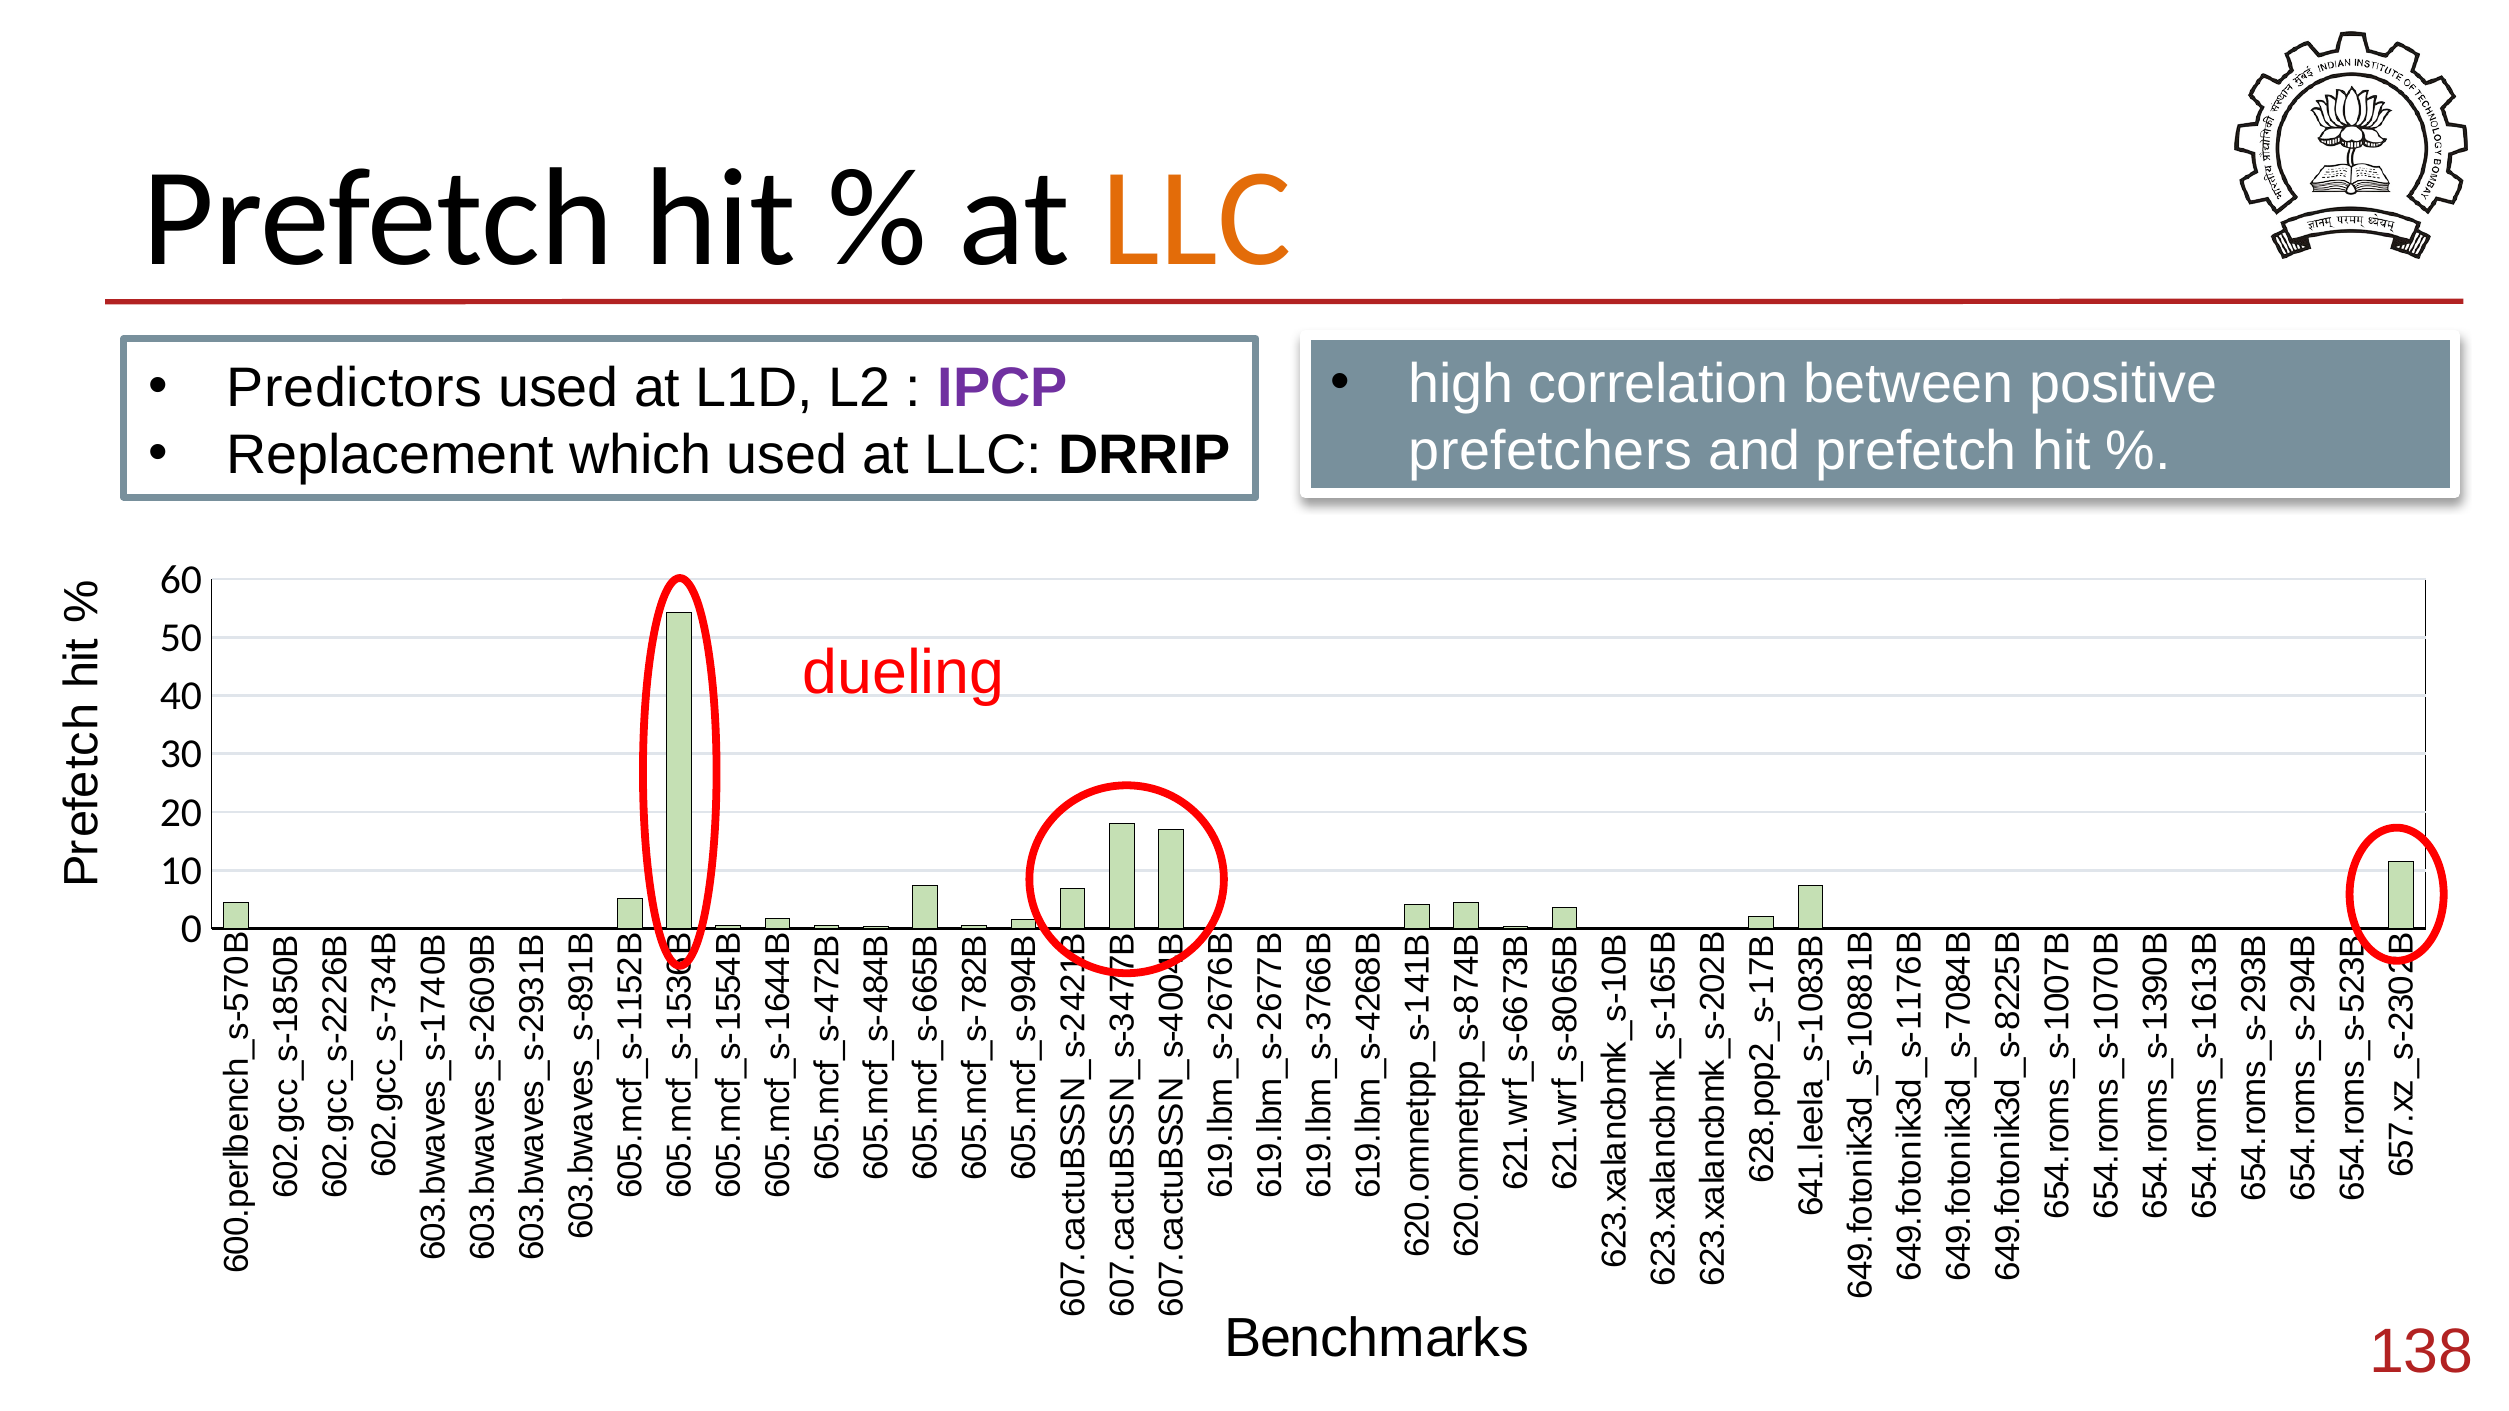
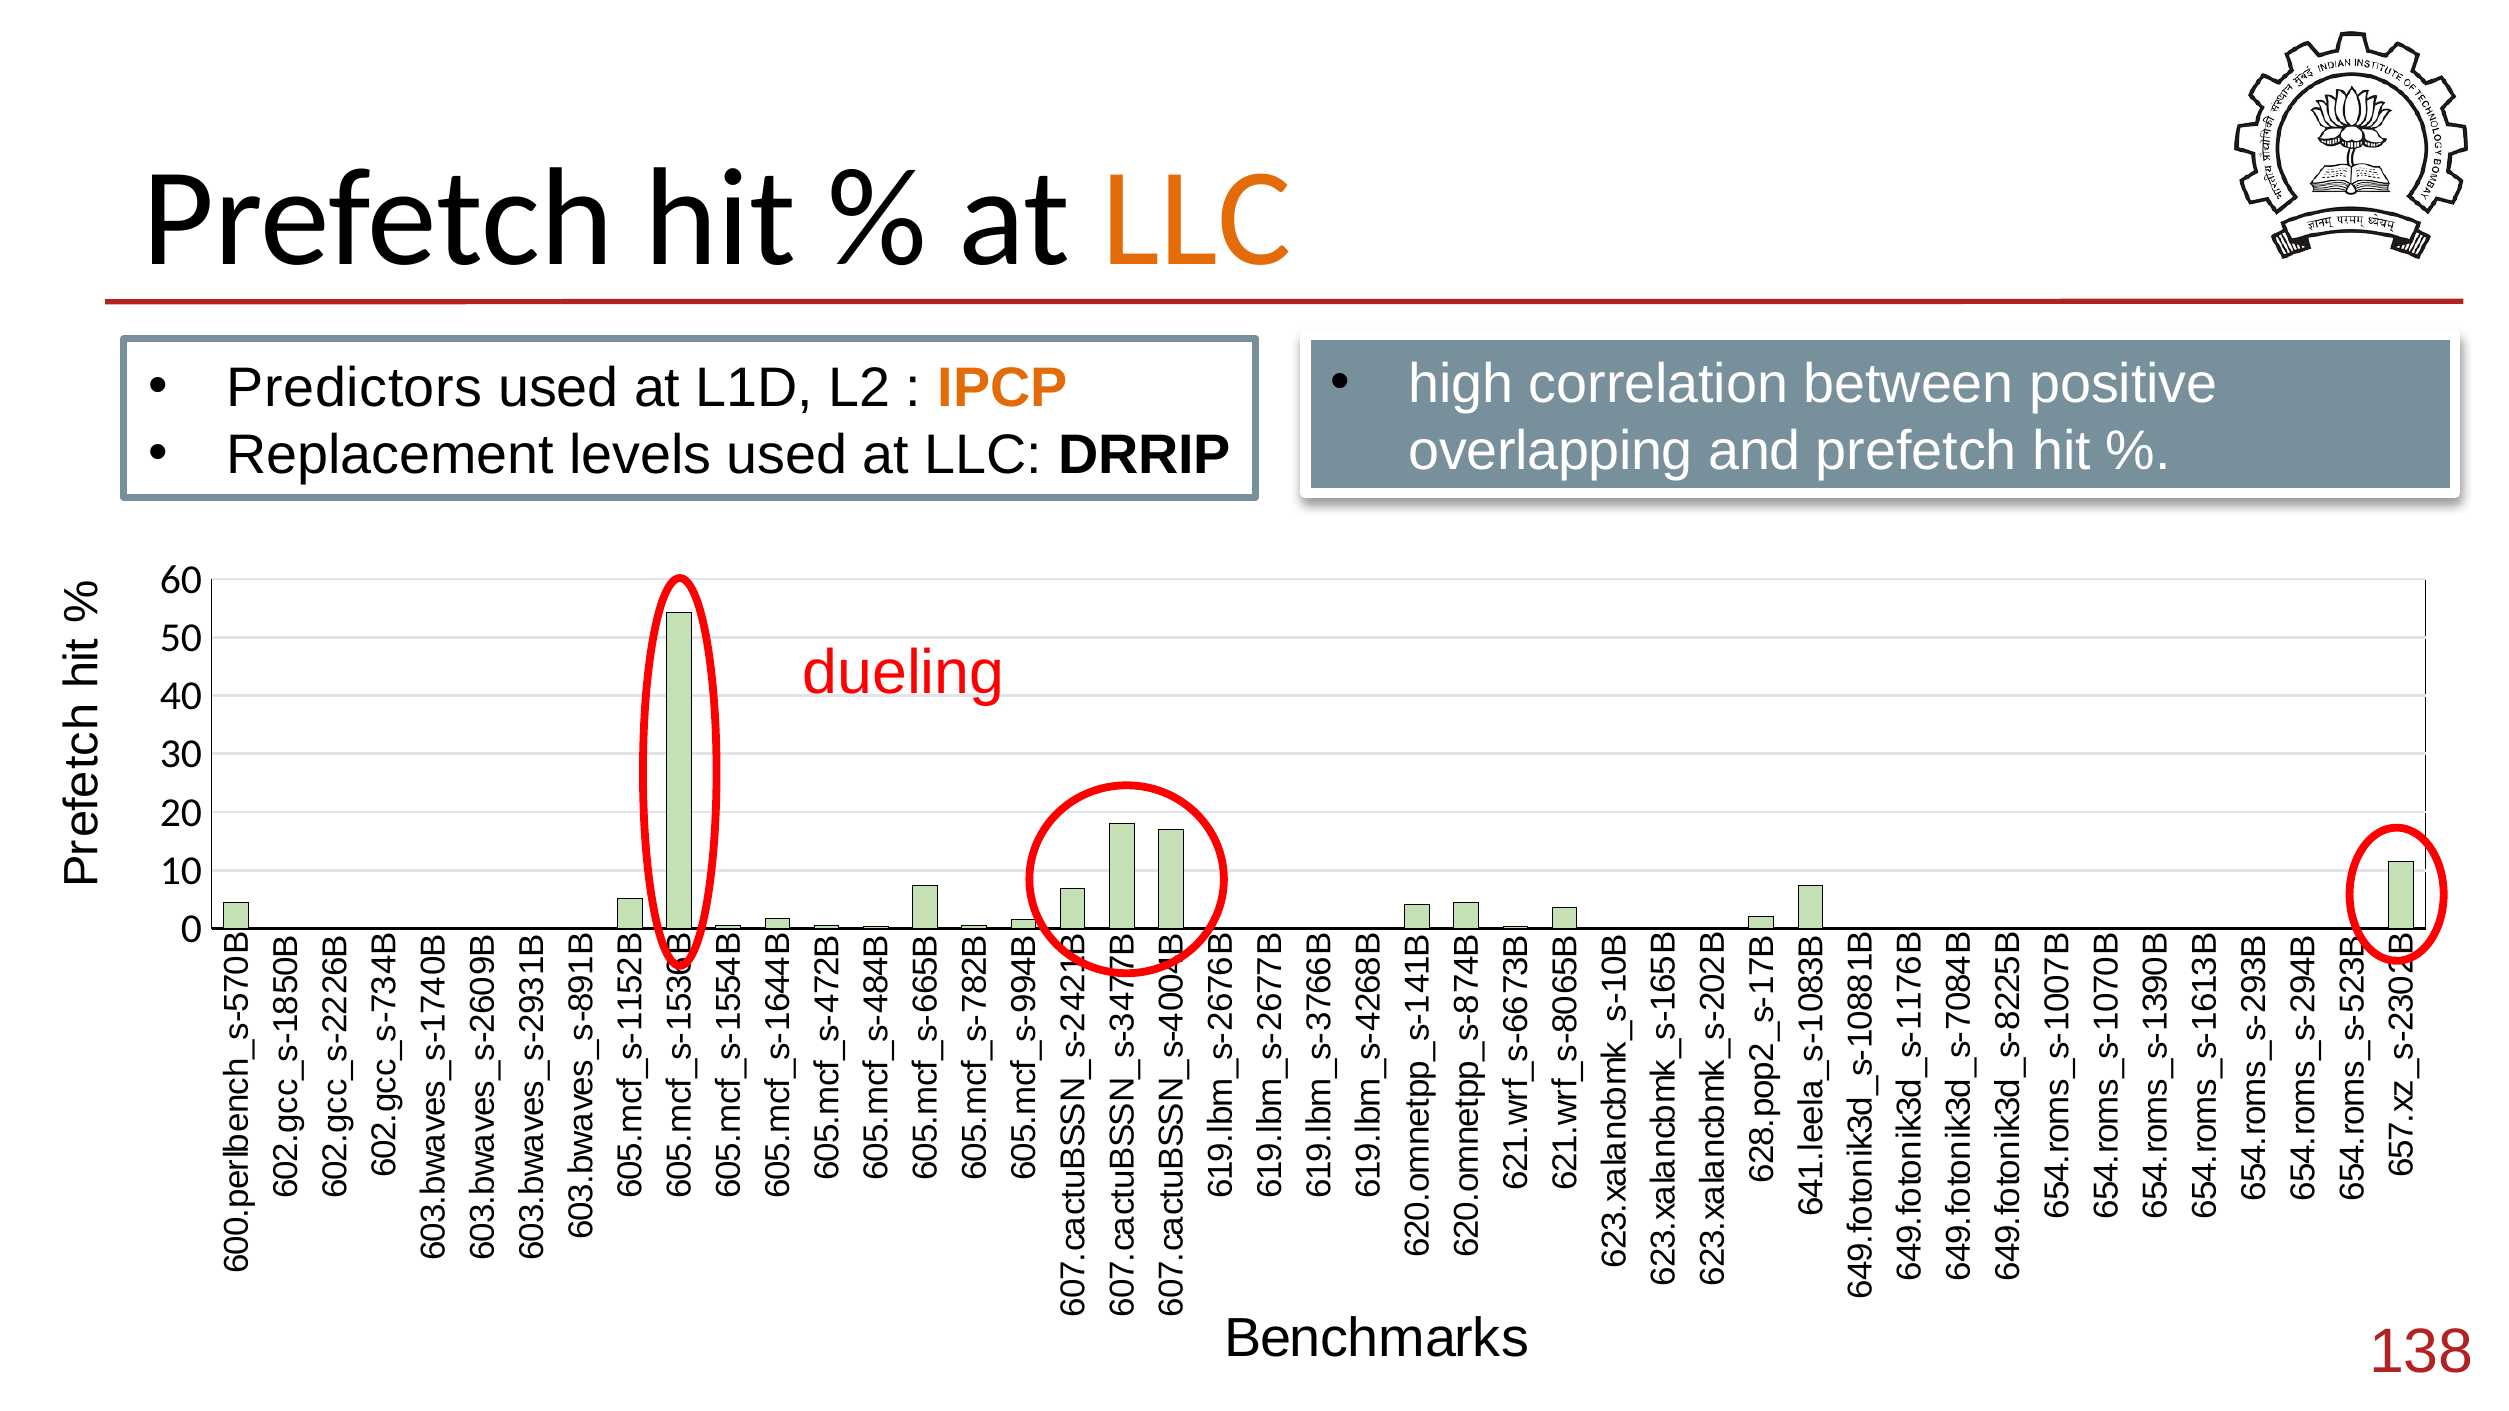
IPCP colour: purple -> orange (1003, 388)
prefetchers: prefetchers -> overlapping (1551, 451)
which: which -> levels (640, 455)
